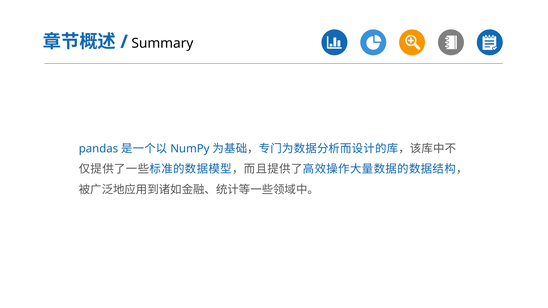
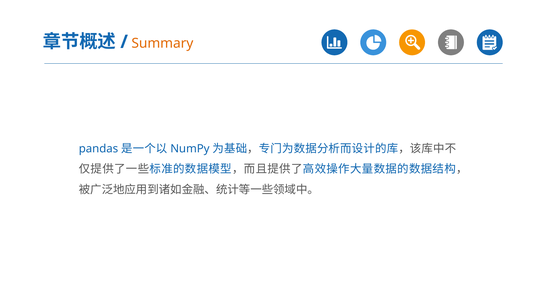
Summary colour: black -> orange (162, 43)
